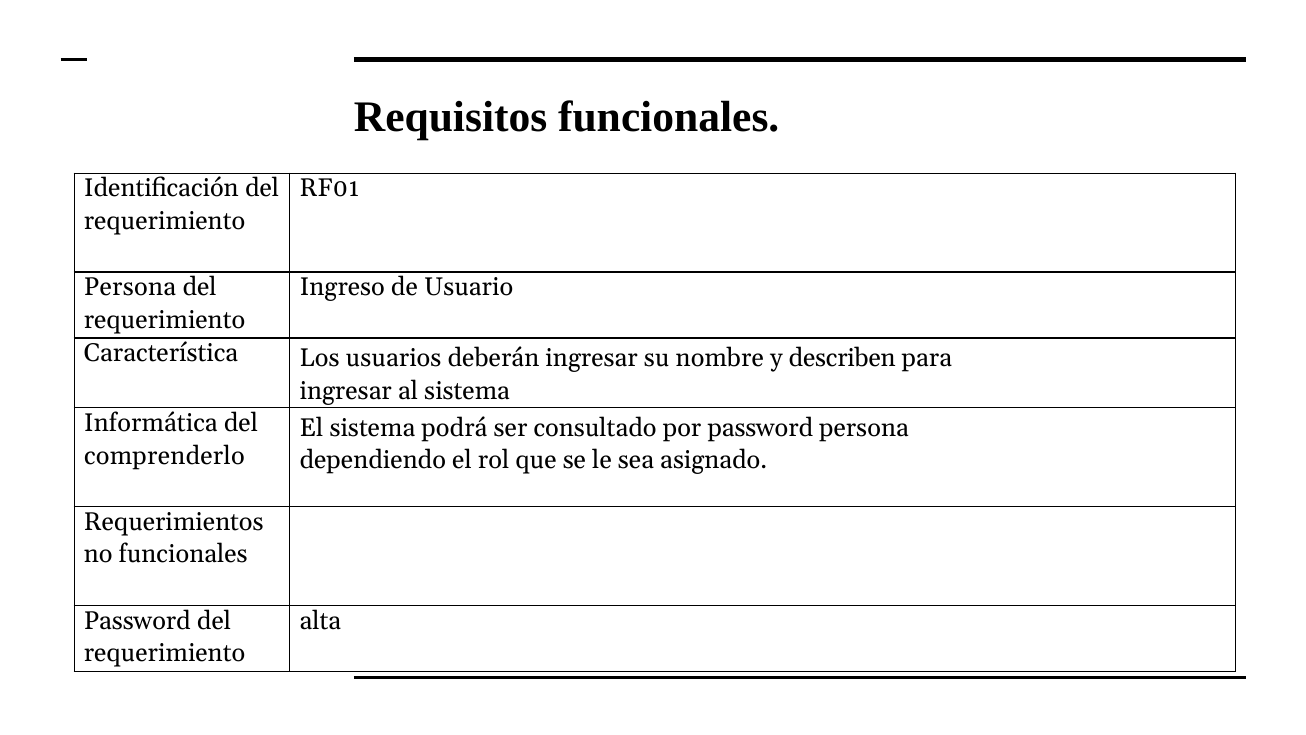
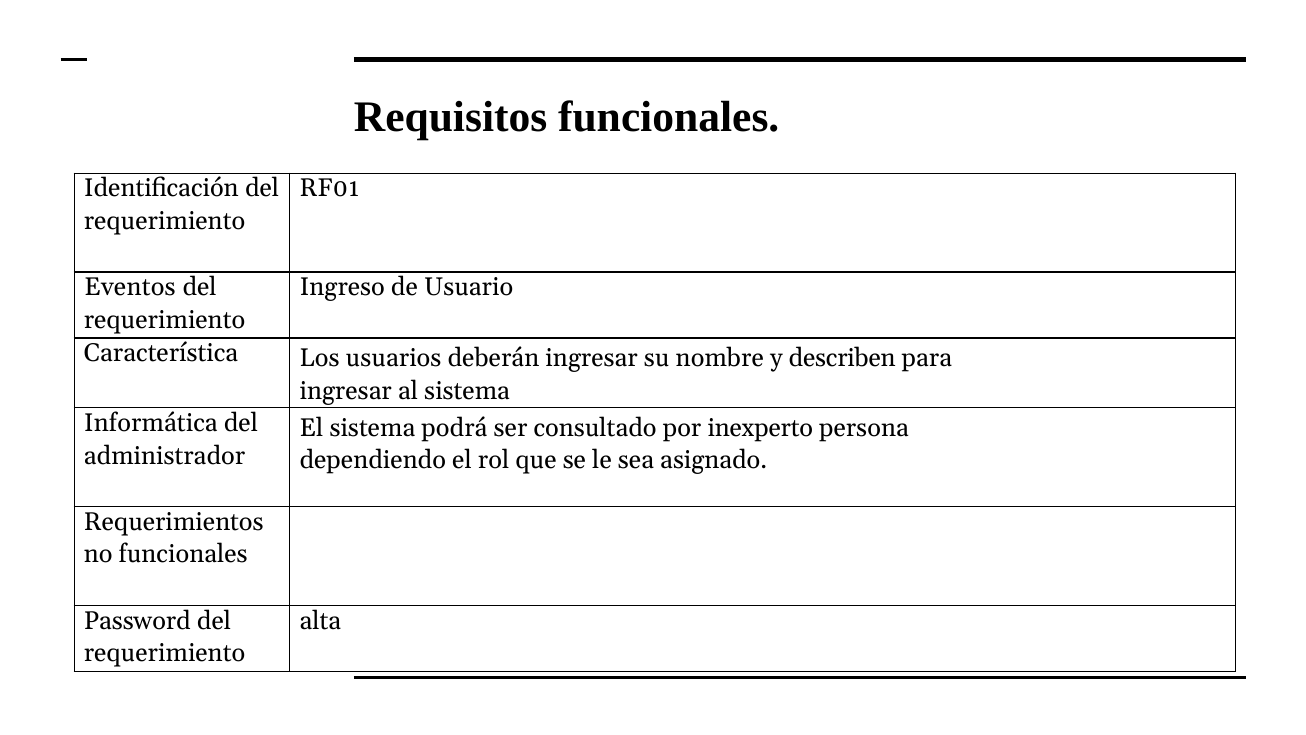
Persona: Persona -> Eventos (130, 287)
por password: password -> inexperto (760, 428)
comprenderlo: comprenderlo -> administrador (165, 455)
